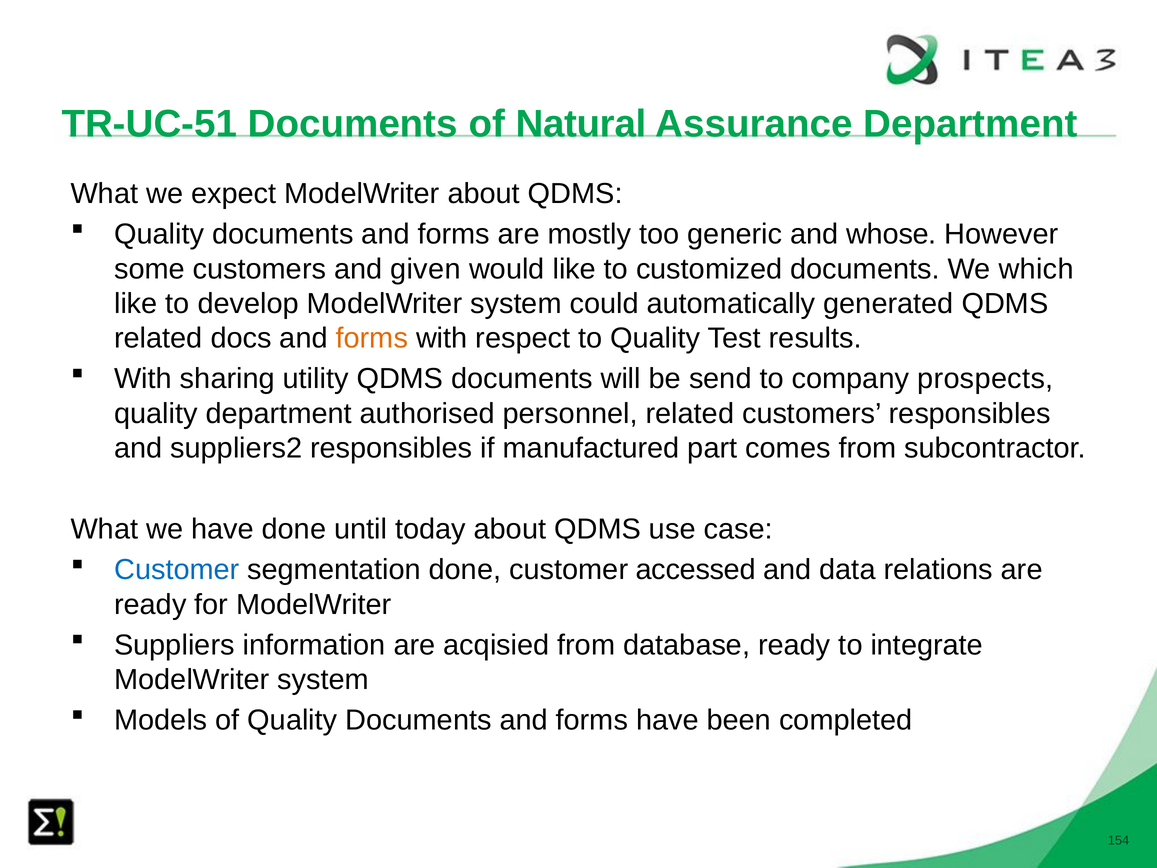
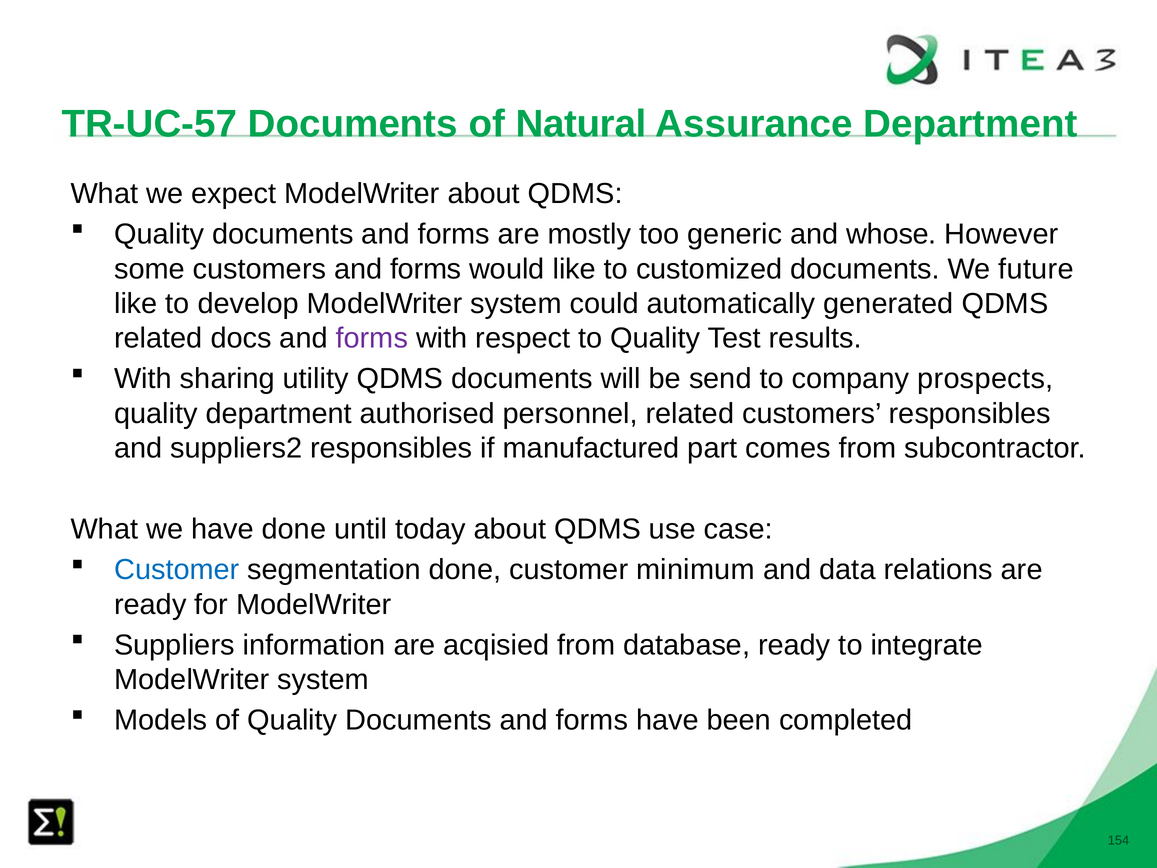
TR-UC-51: TR-UC-51 -> TR-UC-57 (149, 124)
customers and given: given -> forms (426, 269)
which: which -> future (1036, 269)
forms colour: orange -> purple (372, 338)
accessed: accessed -> minimum (695, 570)
